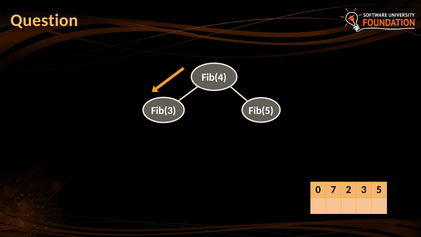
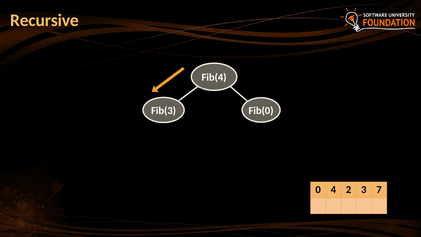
Question: Question -> Recursive (44, 20)
Fib(5: Fib(5 -> Fib(0 (261, 111)
7: 7 -> 4 (333, 190)
5: 5 -> 7 (379, 190)
